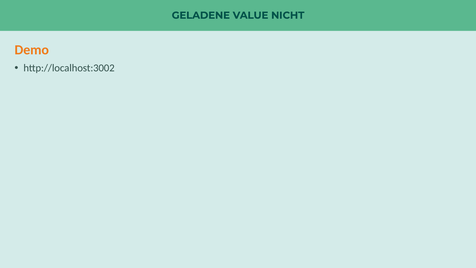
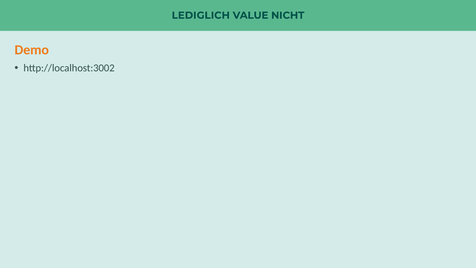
GELADENE: GELADENE -> LEDIGLICH (201, 15)
